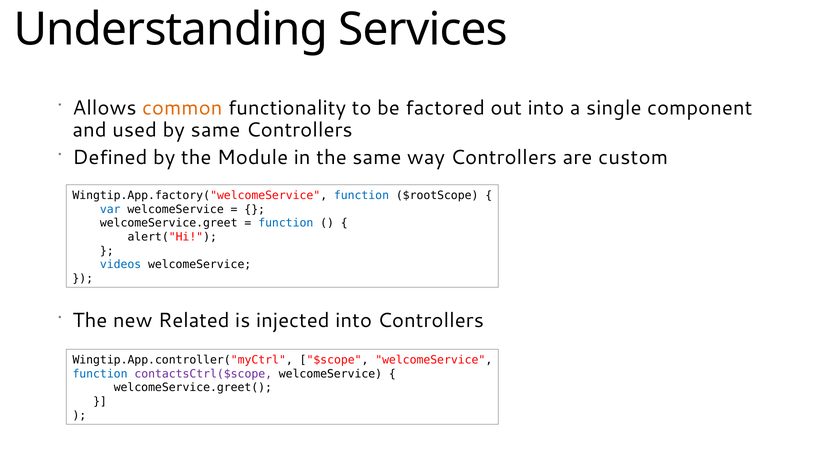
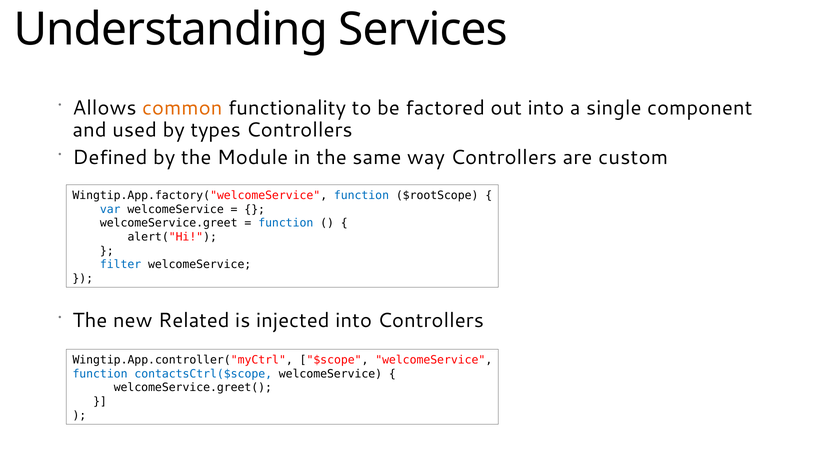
by same: same -> types (216, 130)
videos: videos -> filter (121, 264)
contactsCtrl($scope colour: purple -> blue (203, 374)
